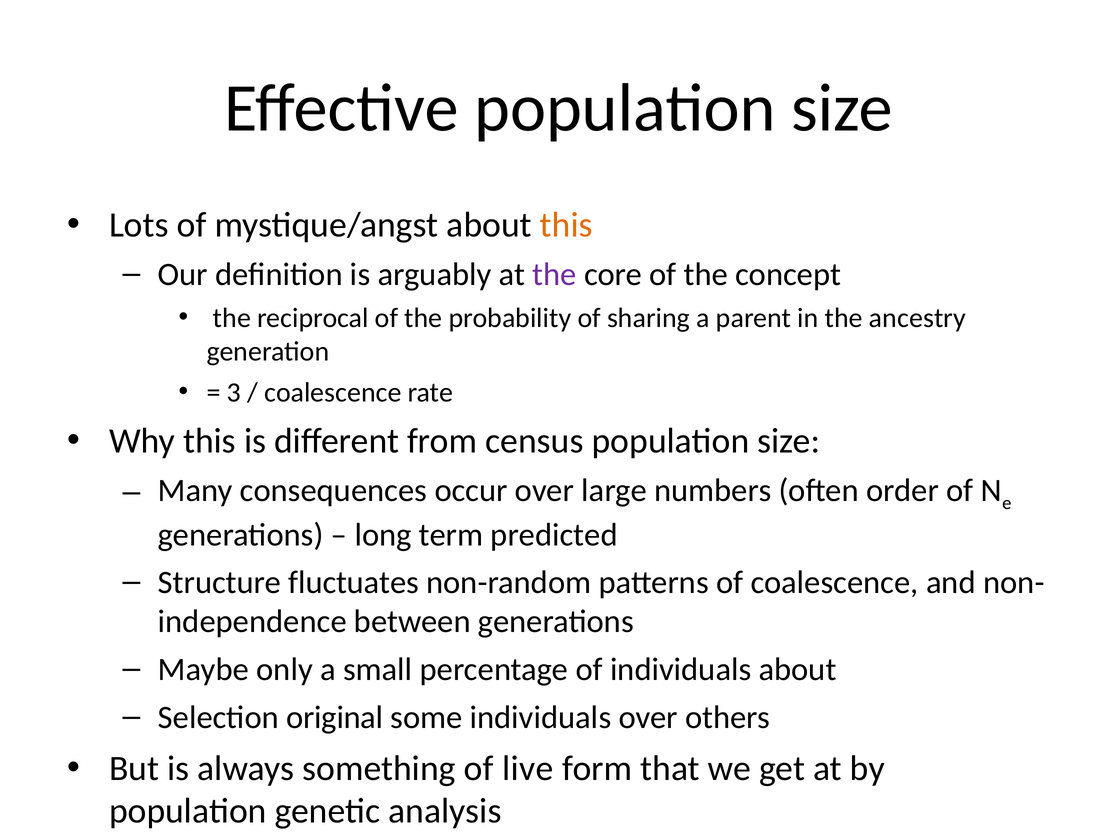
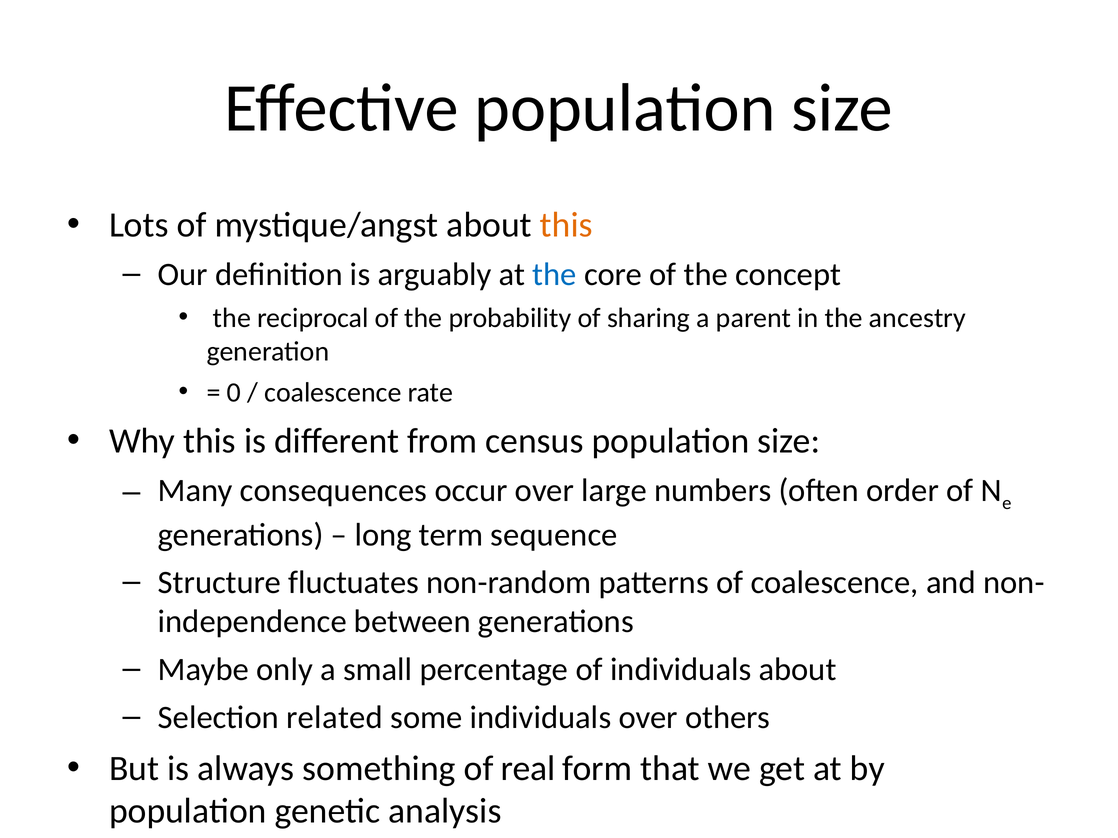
the colour: purple -> blue (555, 275)
3: 3 -> 0 (234, 393)
predicted: predicted -> sequence (554, 535)
original: original -> related (335, 718)
live: live -> real (528, 769)
